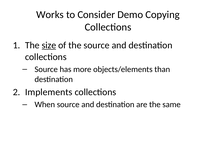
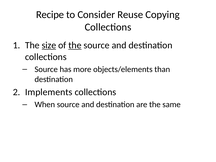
Works: Works -> Recipe (50, 15)
Demo: Demo -> Reuse (130, 15)
the underline: none -> present (75, 45)
